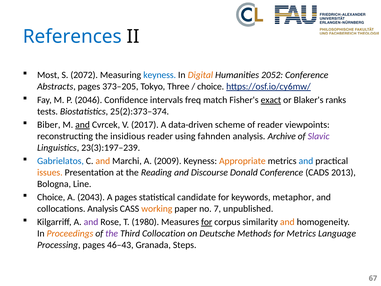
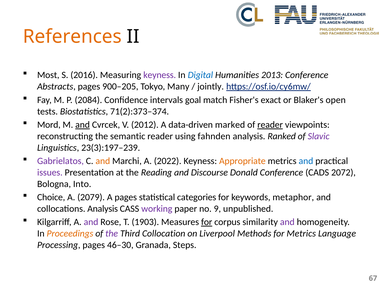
References colour: blue -> orange (72, 37)
2072: 2072 -> 2016 (84, 75)
keyness colour: blue -> purple (160, 75)
Digital colour: orange -> blue (200, 75)
2052: 2052 -> 2013 (272, 75)
373–205: 373–205 -> 900–205 (120, 86)
Three: Three -> Many (178, 86)
choice: choice -> jointly (211, 86)
2046: 2046 -> 2084 (88, 100)
freq: freq -> goal (193, 100)
exact underline: present -> none (271, 100)
ranks: ranks -> open (336, 100)
25(2):373–374: 25(2):373–374 -> 71(2):373–374 (140, 111)
Biber: Biber -> Mord (49, 125)
2017: 2017 -> 2012 (145, 125)
scheme: scheme -> marked (230, 125)
reader underline: none -> present (270, 125)
insidious: insidious -> semantic (128, 136)
Archive: Archive -> Ranked (282, 136)
Gabrielatos colour: blue -> purple (60, 161)
2009: 2009 -> 2022 (168, 161)
issues colour: orange -> purple (50, 172)
2013: 2013 -> 2072 (343, 172)
Line: Line -> Into (82, 184)
2043: 2043 -> 2079 (91, 197)
candidate: candidate -> categories (197, 197)
working colour: orange -> purple (157, 209)
7: 7 -> 9 (217, 209)
1980: 1980 -> 1903 (145, 222)
and colour: orange -> purple (287, 222)
Deutsche: Deutsche -> Liverpool (217, 233)
46–43: 46–43 -> 46–30 (120, 245)
